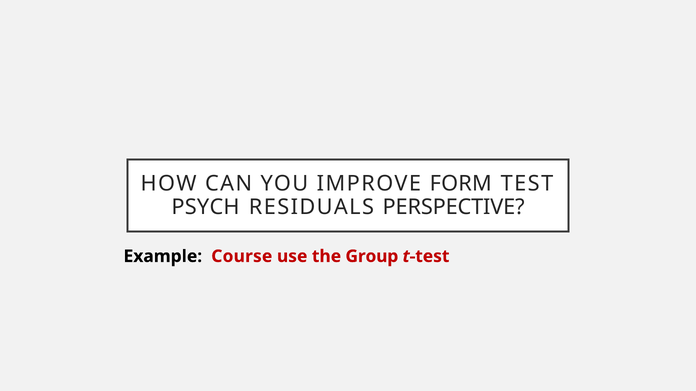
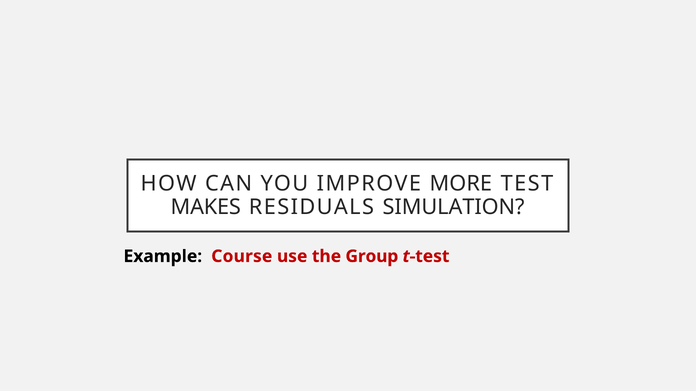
FORM: FORM -> MORE (461, 184)
PSYCH: PSYCH -> MAKES (206, 207)
PERSPECTIVE: PERSPECTIVE -> SIMULATION (454, 207)
